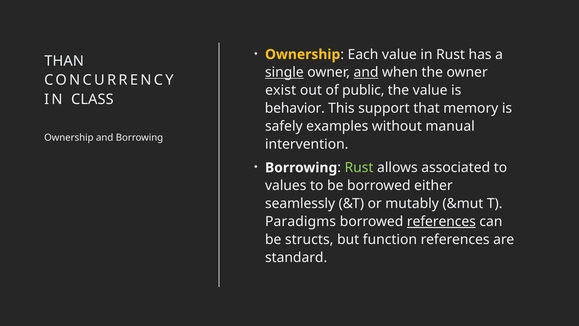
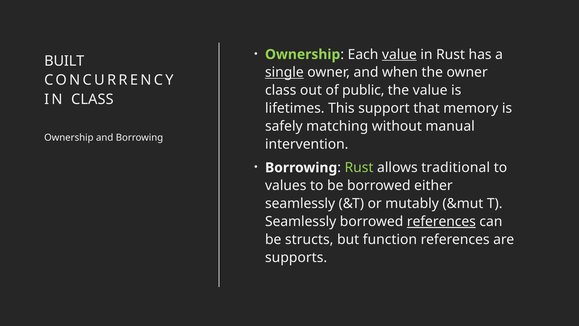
Ownership colour: yellow -> light green (303, 54)
value underline: none -> present (399, 54)
THAN: THAN -> BUILT (64, 61)
and underline: present -> none (366, 72)
exist: exist -> class (281, 90)
behavior: behavior -> lifetimes (295, 108)
examples: examples -> matching (337, 126)
associated: associated -> traditional (456, 168)
Paradigms: Paradigms -> Seamlessly (301, 221)
standard: standard -> supports (296, 257)
